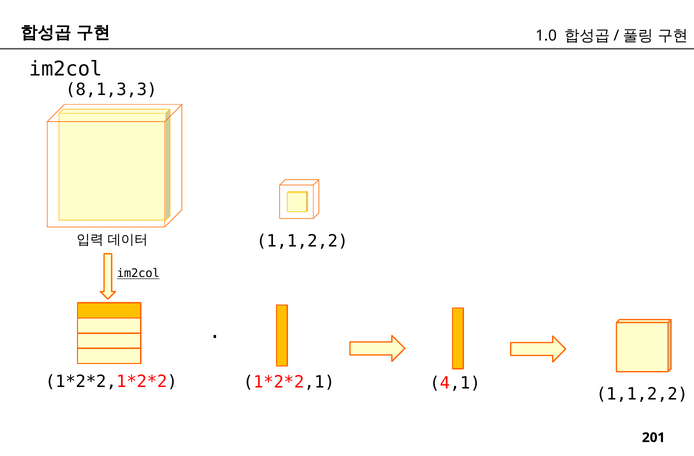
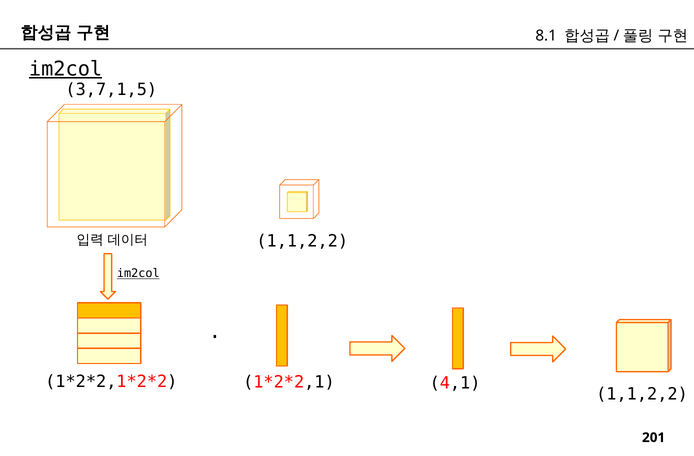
1.0: 1.0 -> 8.1 (546, 36)
im2col underline: none -> present (66, 69)
8,1,3,3: 8,1,3,3 -> 3,7,1,5 (111, 90)
